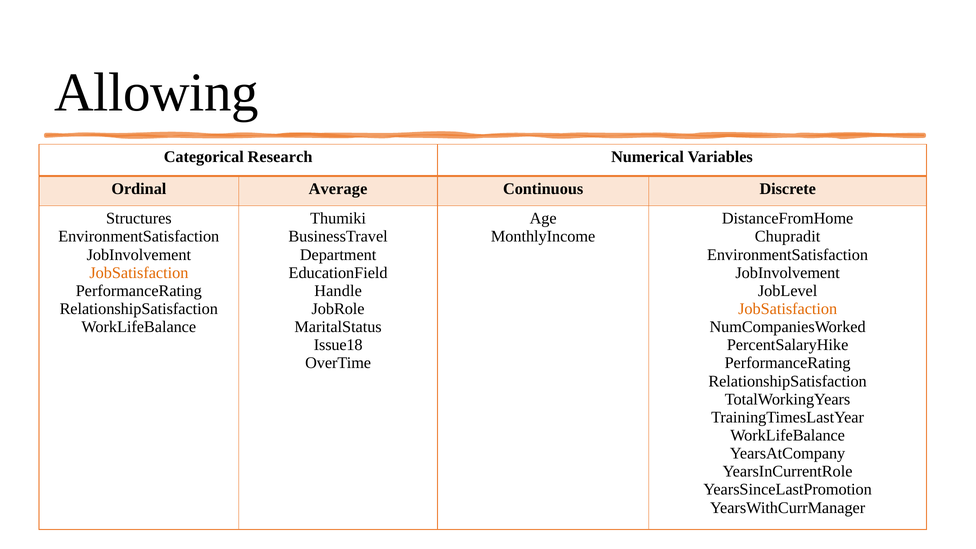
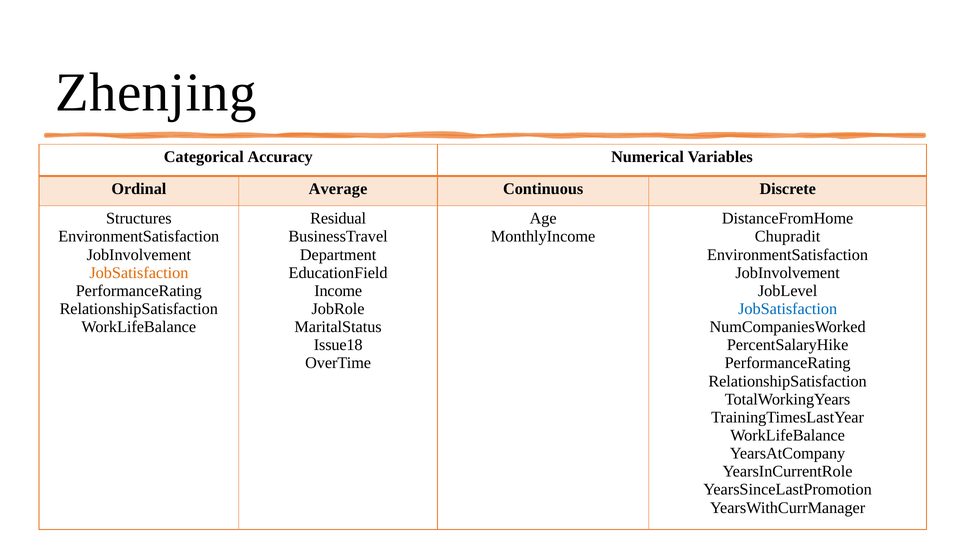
Allowing: Allowing -> Zhenjing (156, 93)
Research: Research -> Accuracy (280, 157)
Thumiki: Thumiki -> Residual (338, 219)
Handle: Handle -> Income (338, 291)
JobSatisfaction colour: orange -> blue (788, 309)
